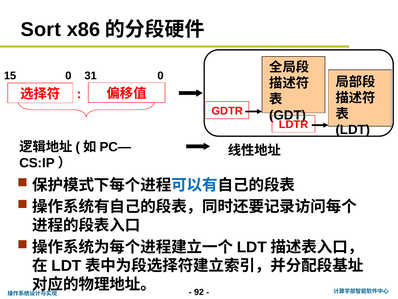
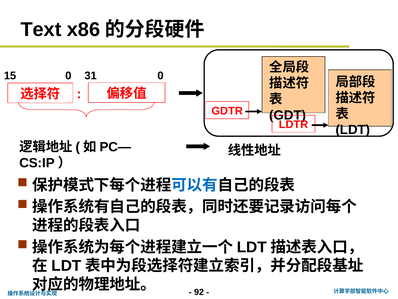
Sort: Sort -> Text (41, 29)
